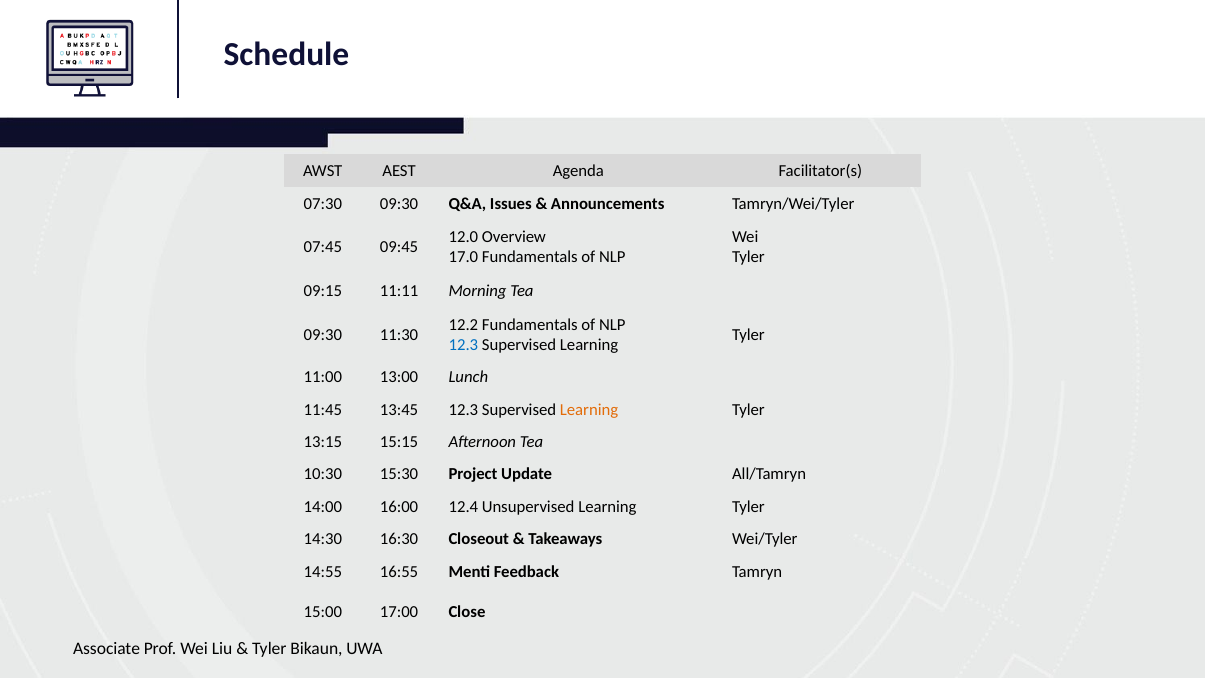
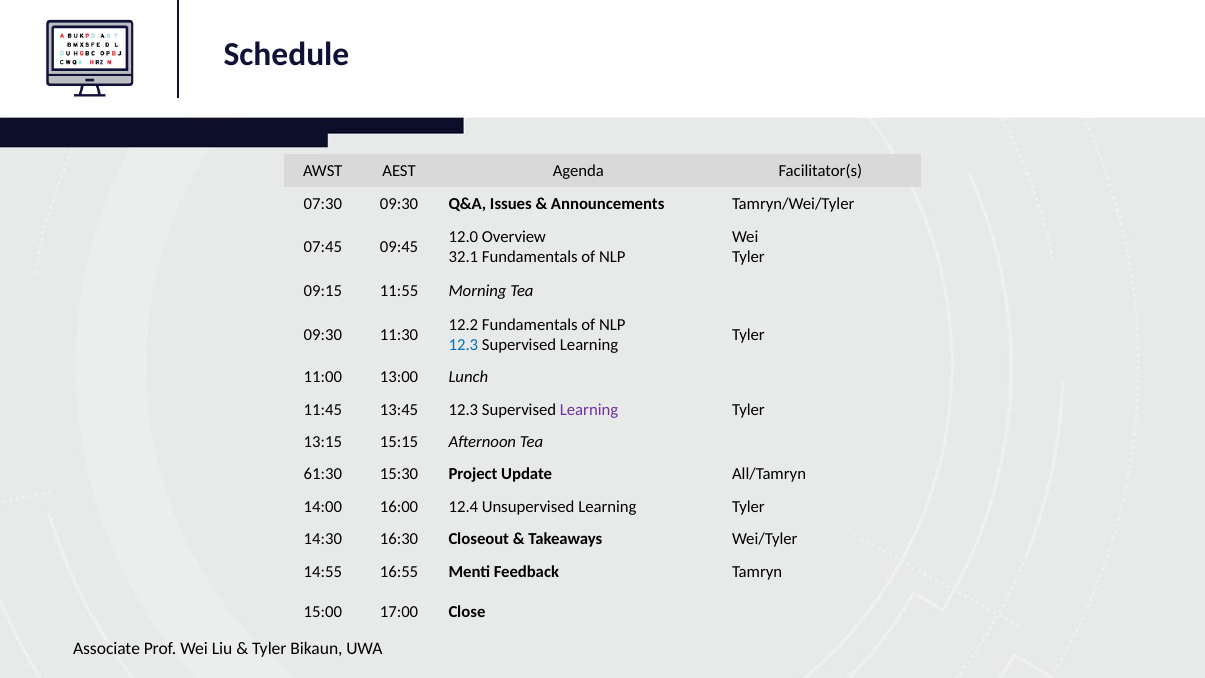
17.0: 17.0 -> 32.1 (463, 257)
11:11: 11:11 -> 11:55 (399, 291)
Learning colour: orange -> purple (589, 410)
10:30: 10:30 -> 61:30 (323, 474)
